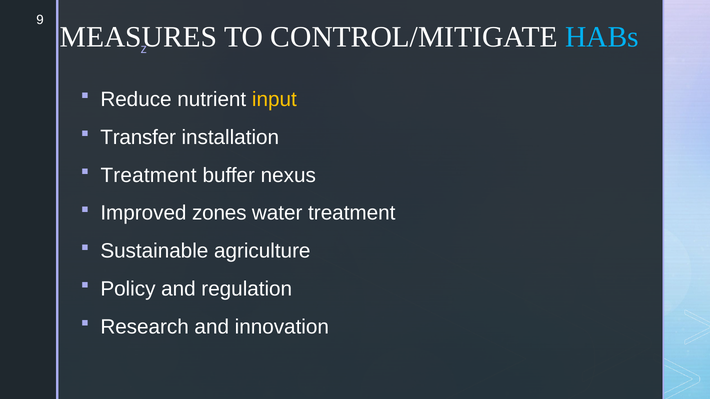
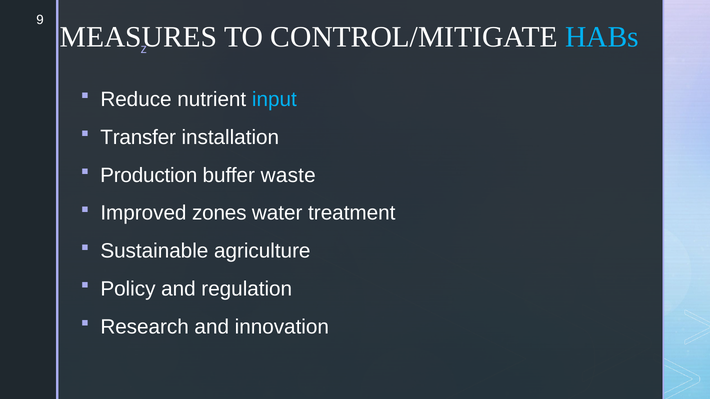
input colour: yellow -> light blue (274, 99)
Treatment: Treatment -> Production (149, 175)
nexus: nexus -> waste (288, 175)
